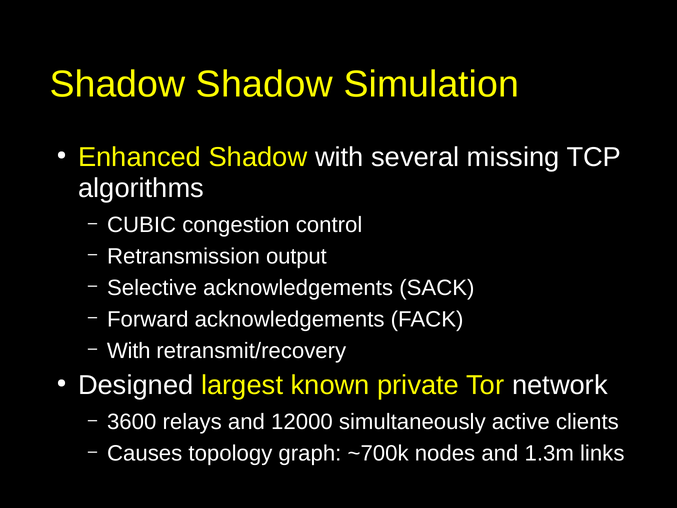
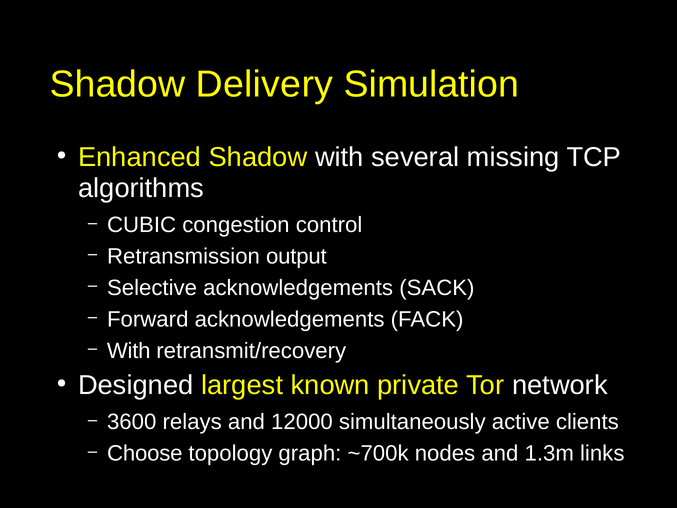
Shadow Shadow: Shadow -> Delivery (264, 85)
Causes: Causes -> Choose (145, 454)
